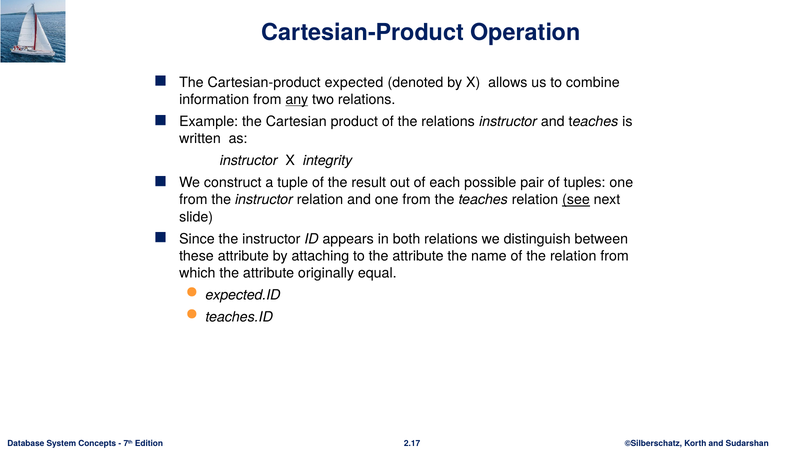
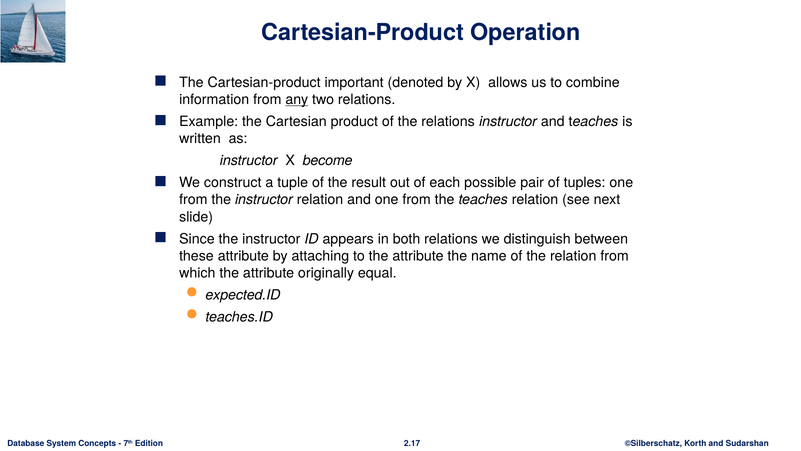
expected: expected -> important (354, 83)
integrity: integrity -> become (328, 161)
see underline: present -> none (576, 200)
